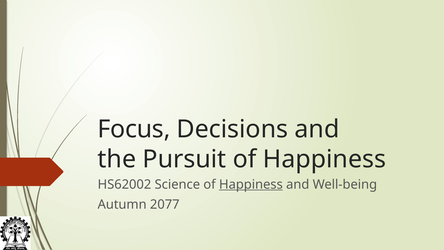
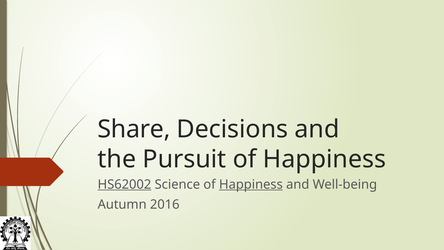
Focus: Focus -> Share (134, 129)
HS62002 underline: none -> present (124, 184)
2077: 2077 -> 2016 (165, 204)
